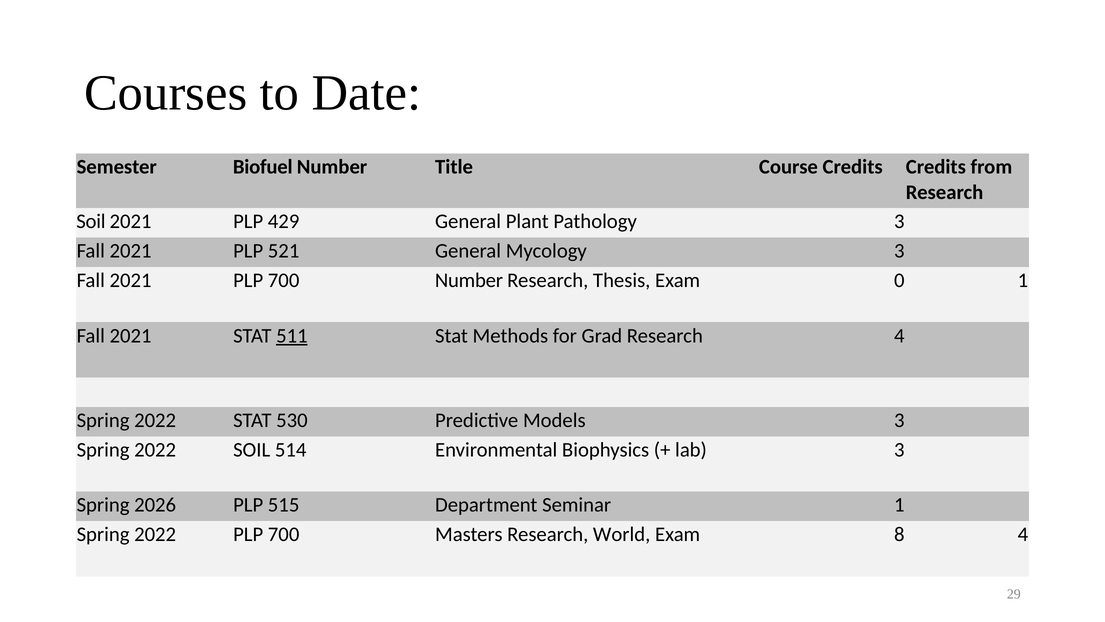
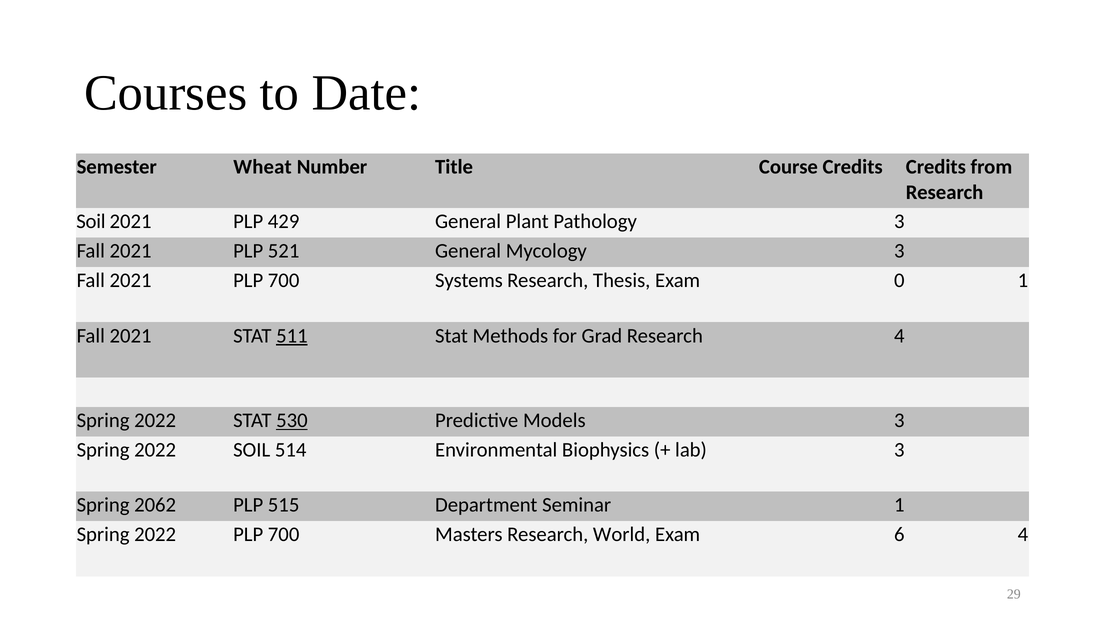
Biofuel: Biofuel -> Wheat (263, 167)
700 Number: Number -> Systems (469, 280)
530 underline: none -> present (292, 420)
2026: 2026 -> 2062 (155, 505)
8: 8 -> 6 (899, 534)
